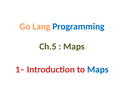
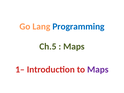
Maps colour: blue -> purple (98, 69)
